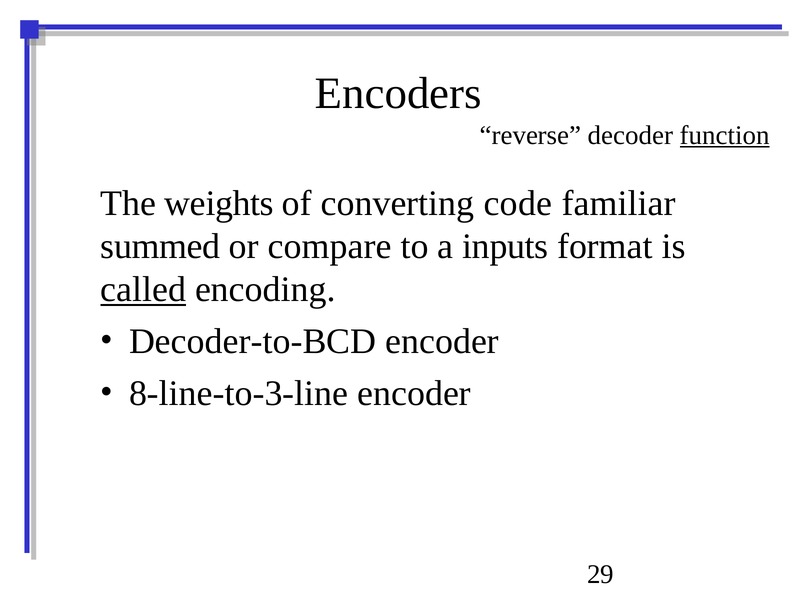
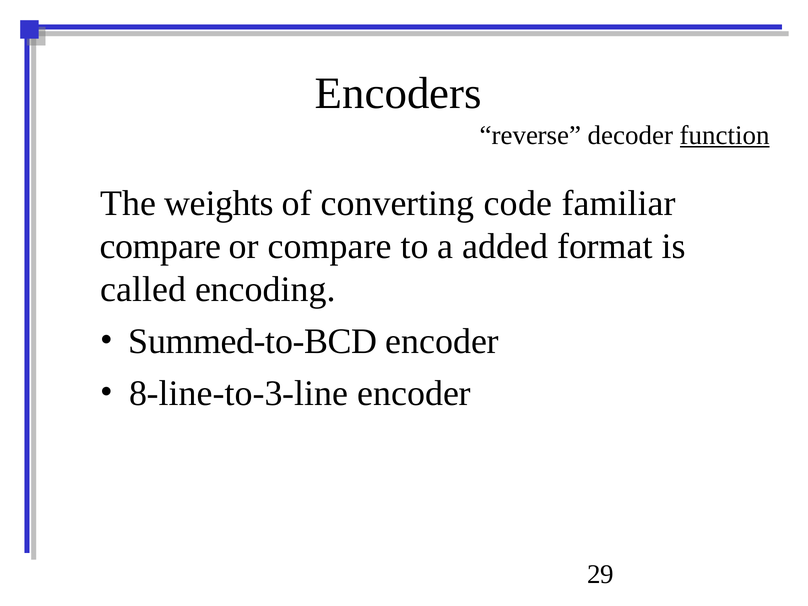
summed: summed -> compare (160, 246)
inputs: inputs -> added (505, 246)
called underline: present -> none (143, 289)
Decoder-to-BCD: Decoder-to-BCD -> Summed-to-BCD (253, 342)
